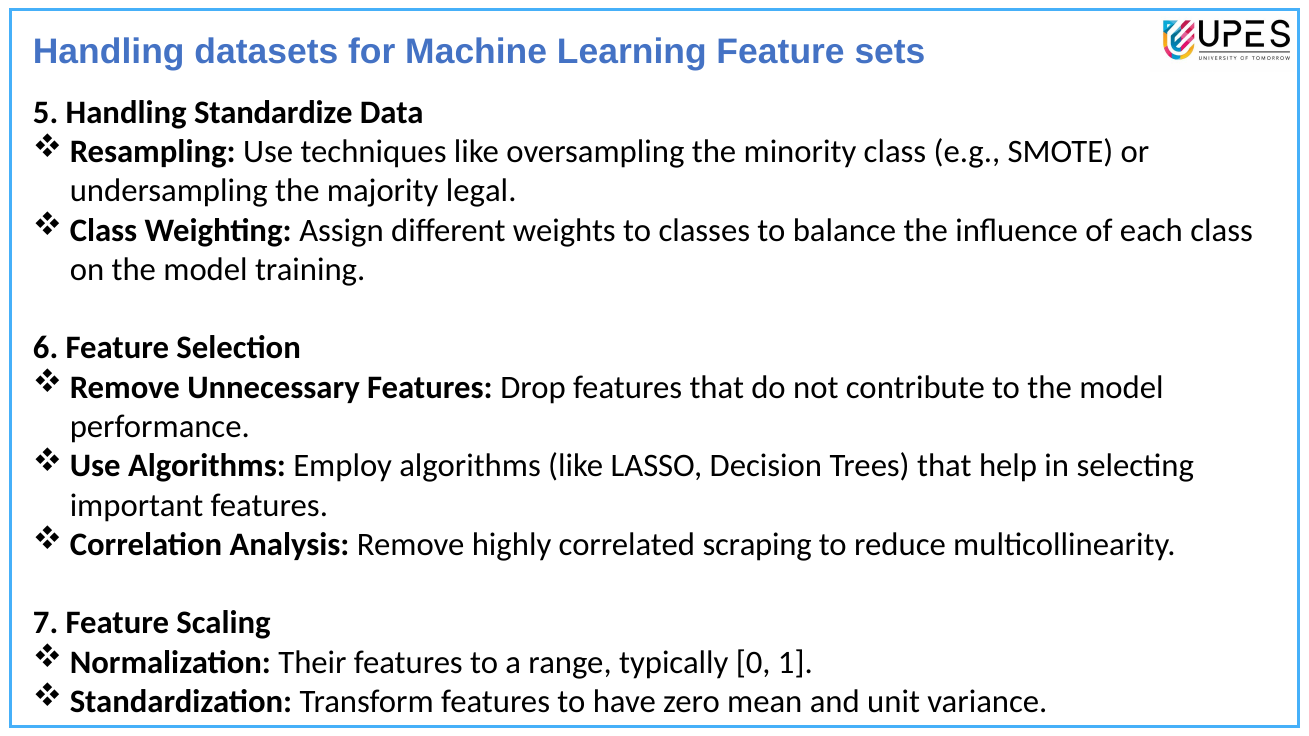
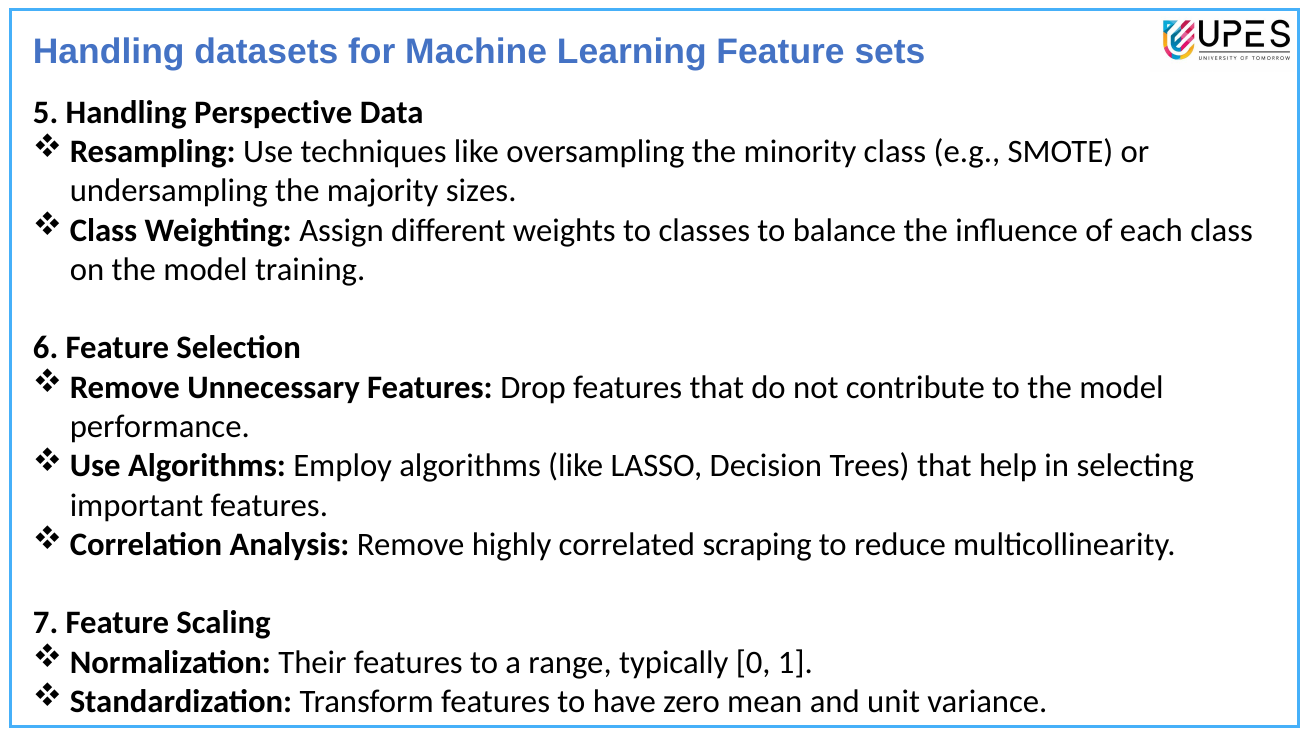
Standardize: Standardize -> Perspective (273, 113)
legal: legal -> sizes (481, 191)
